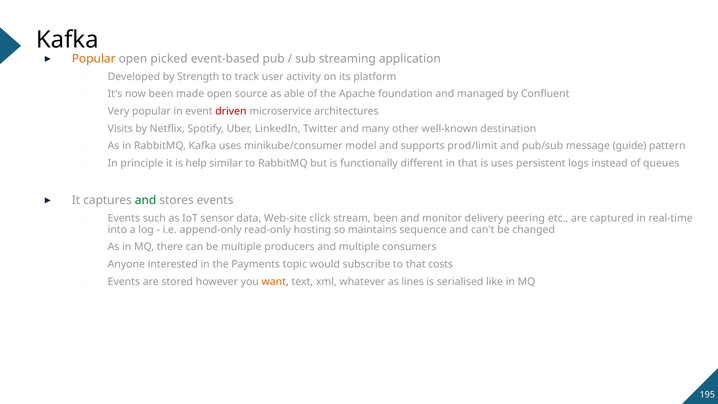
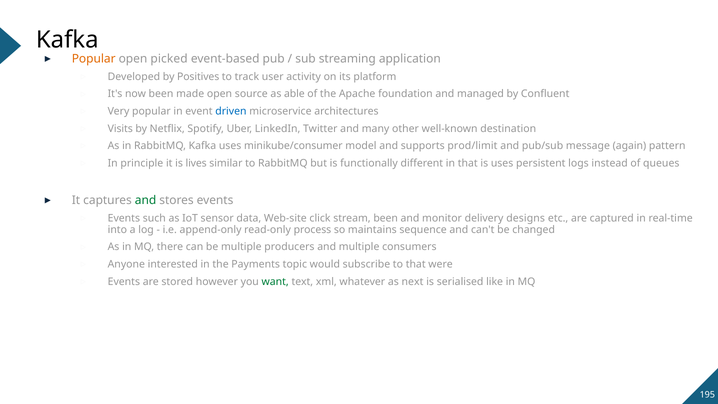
Strength: Strength -> Positives (198, 77)
driven colour: red -> blue (231, 111)
guide: guide -> again (629, 146)
help: help -> lives (196, 163)
peering: peering -> designs (526, 218)
hosting: hosting -> process (312, 230)
costs: costs -> were (441, 264)
want colour: orange -> green (275, 281)
lines: lines -> next (413, 281)
